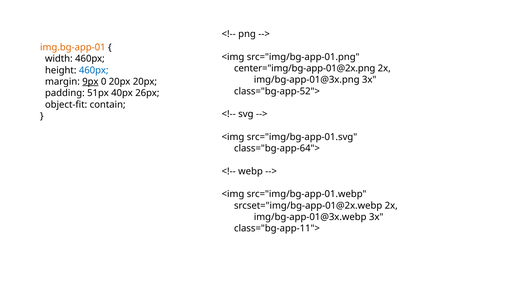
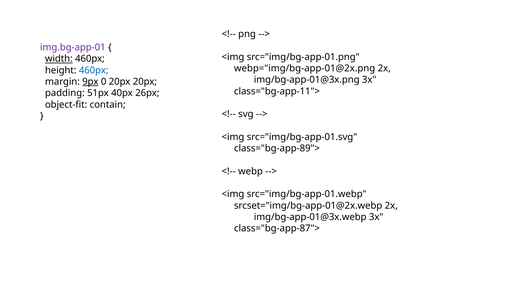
img.bg-app-01 colour: orange -> purple (73, 47)
width underline: none -> present (59, 59)
center="img/bg-app-01@2x.png: center="img/bg-app-01@2x.png -> webp="img/bg-app-01@2x.png (305, 68)
class="bg-app-52">: class="bg-app-52"> -> class="bg-app-11"> (277, 91)
class="bg-app-64">: class="bg-app-64"> -> class="bg-app-89"> (277, 148)
class="bg-app-11">: class="bg-app-11"> -> class="bg-app-87"> (277, 228)
